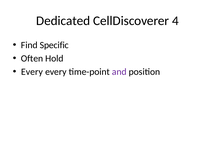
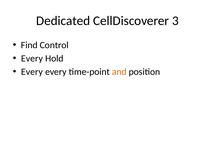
4: 4 -> 3 (175, 21)
Specific: Specific -> Control (54, 45)
Often: Often -> Every (32, 58)
and colour: purple -> orange (119, 72)
